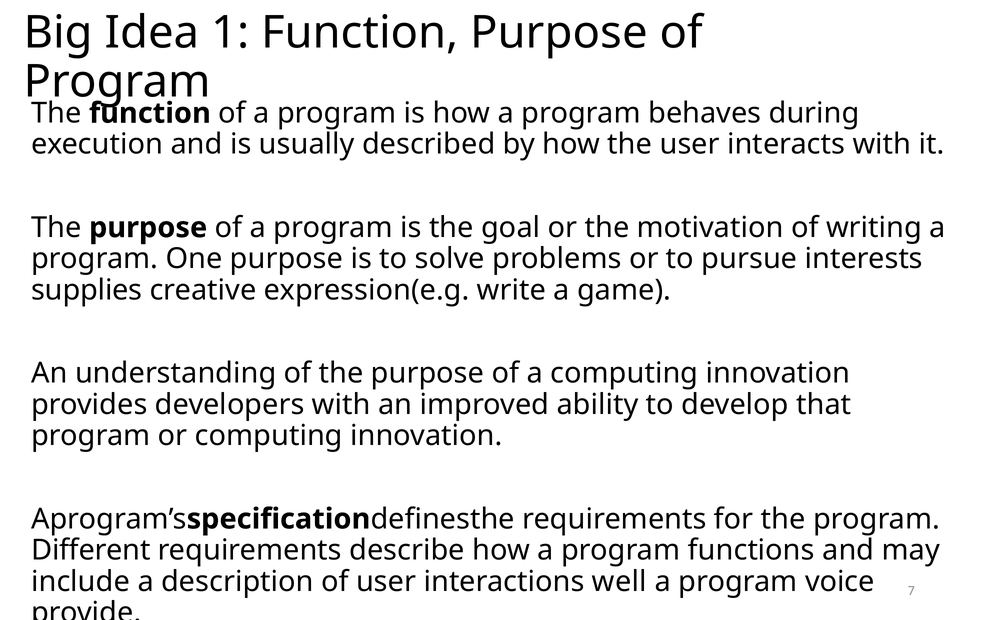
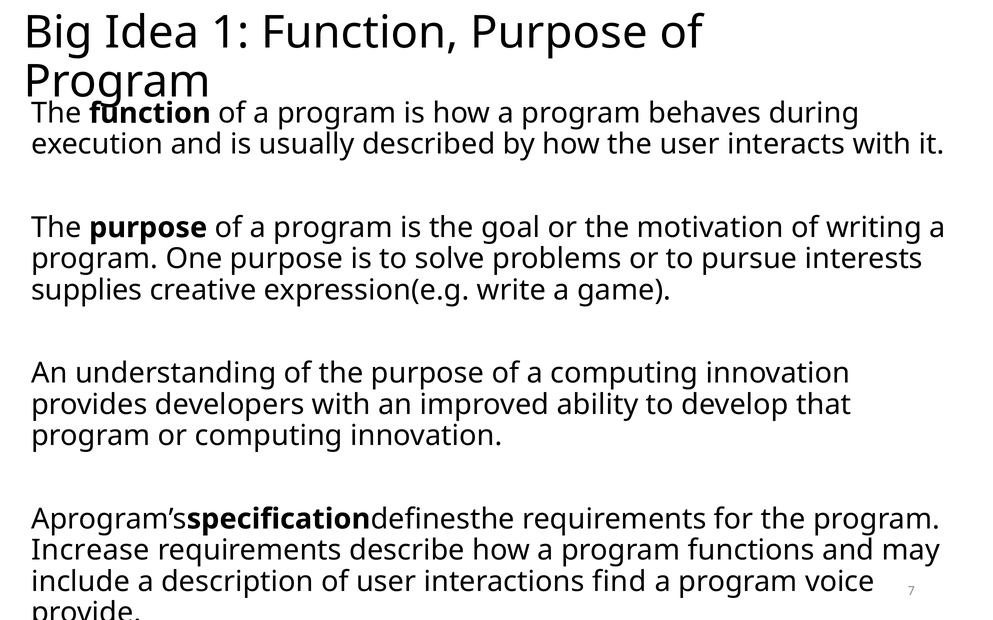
Different: Different -> Increase (91, 551)
well: well -> find (619, 582)
